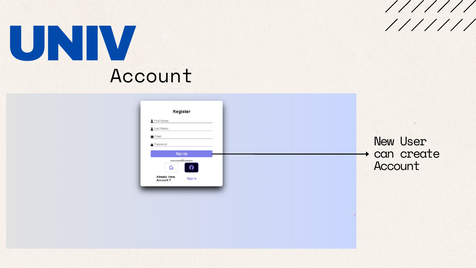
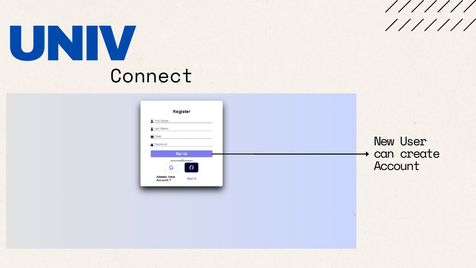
Account: Account -> Connect (152, 76)
